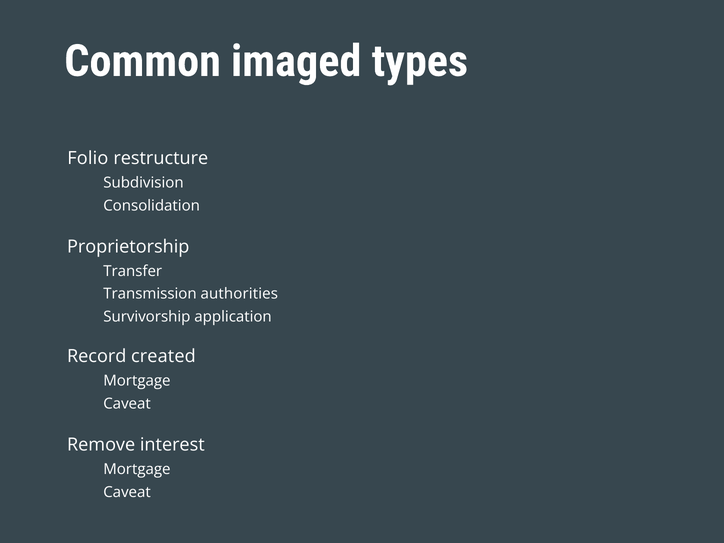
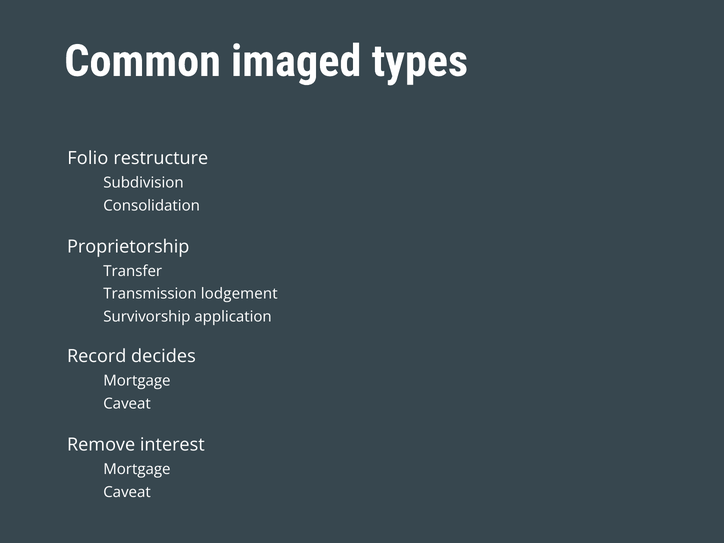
authorities: authorities -> lodgement (239, 294)
created: created -> decides (163, 356)
